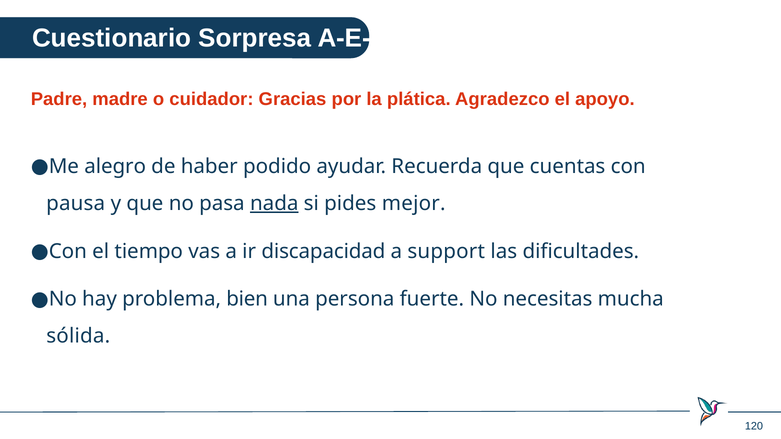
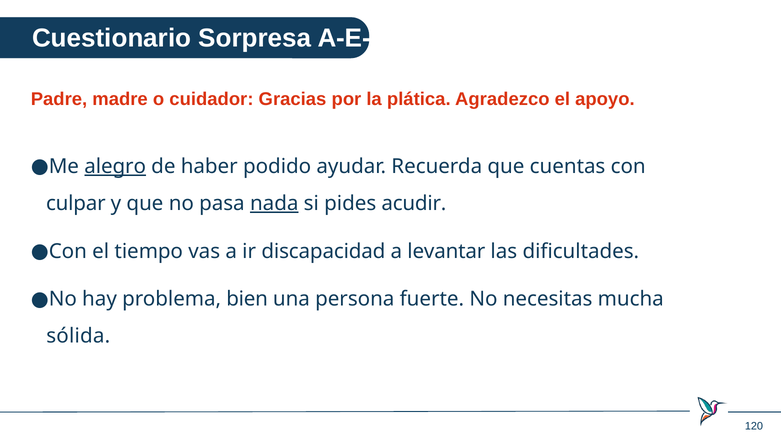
alegro underline: none -> present (115, 166)
pausa: pausa -> culpar (76, 203)
mejor: mejor -> acudir (414, 203)
support: support -> levantar (446, 251)
